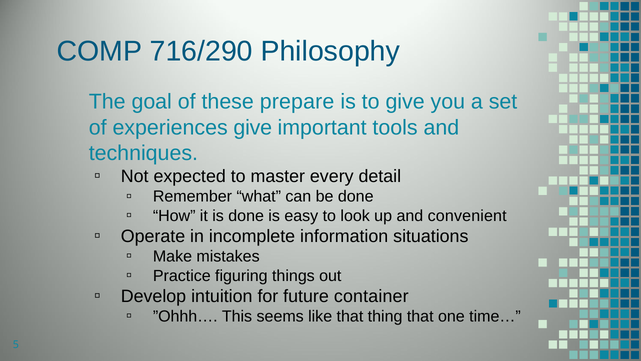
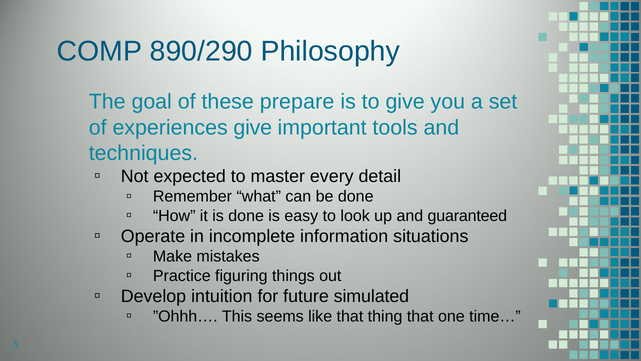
716/290: 716/290 -> 890/290 (201, 51)
convenient: convenient -> guaranteed (467, 216)
container: container -> simulated (371, 296)
